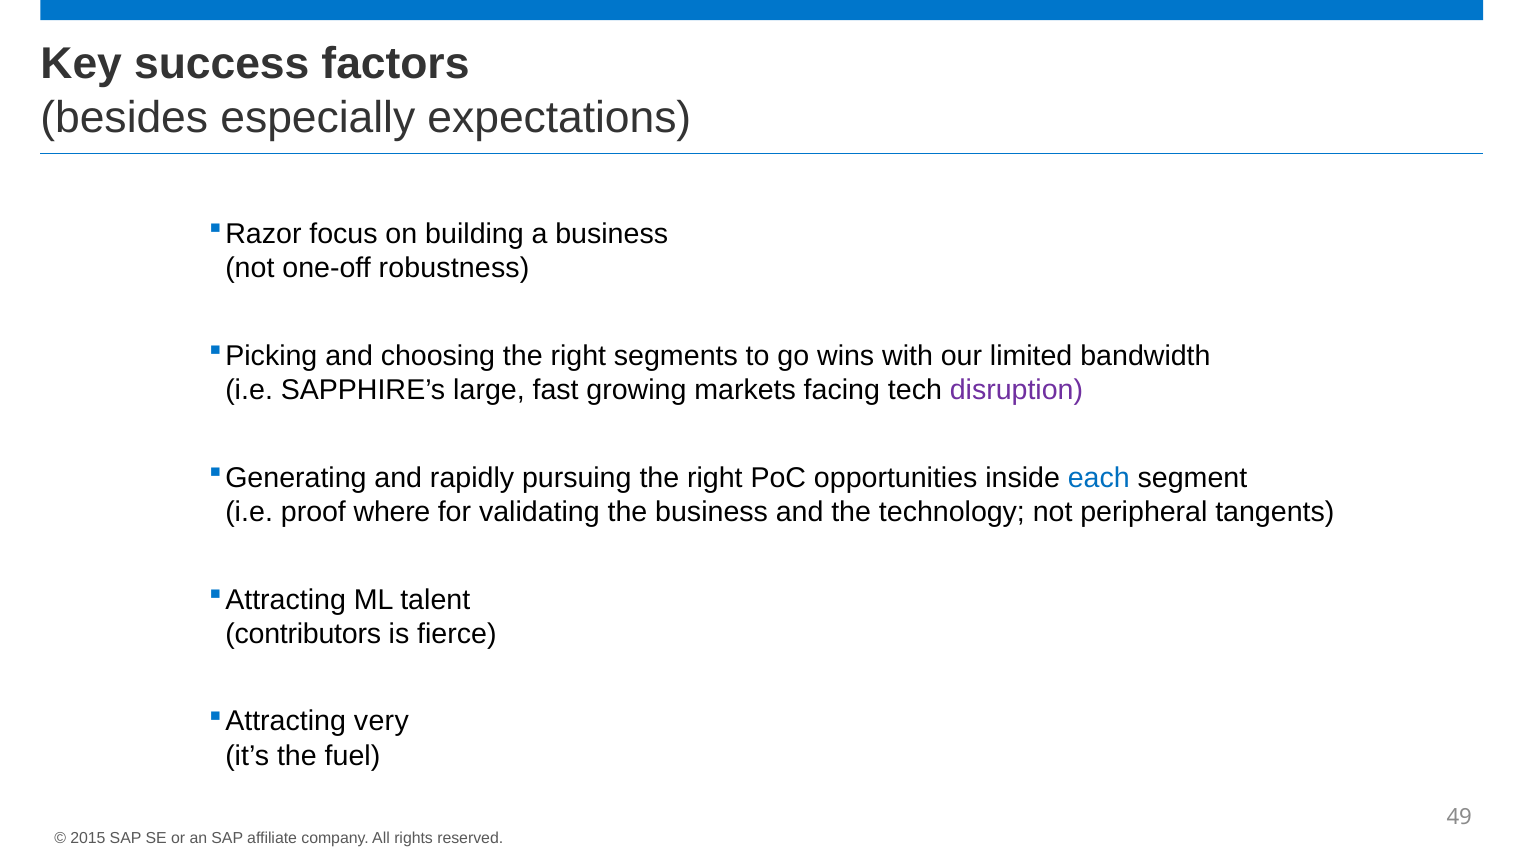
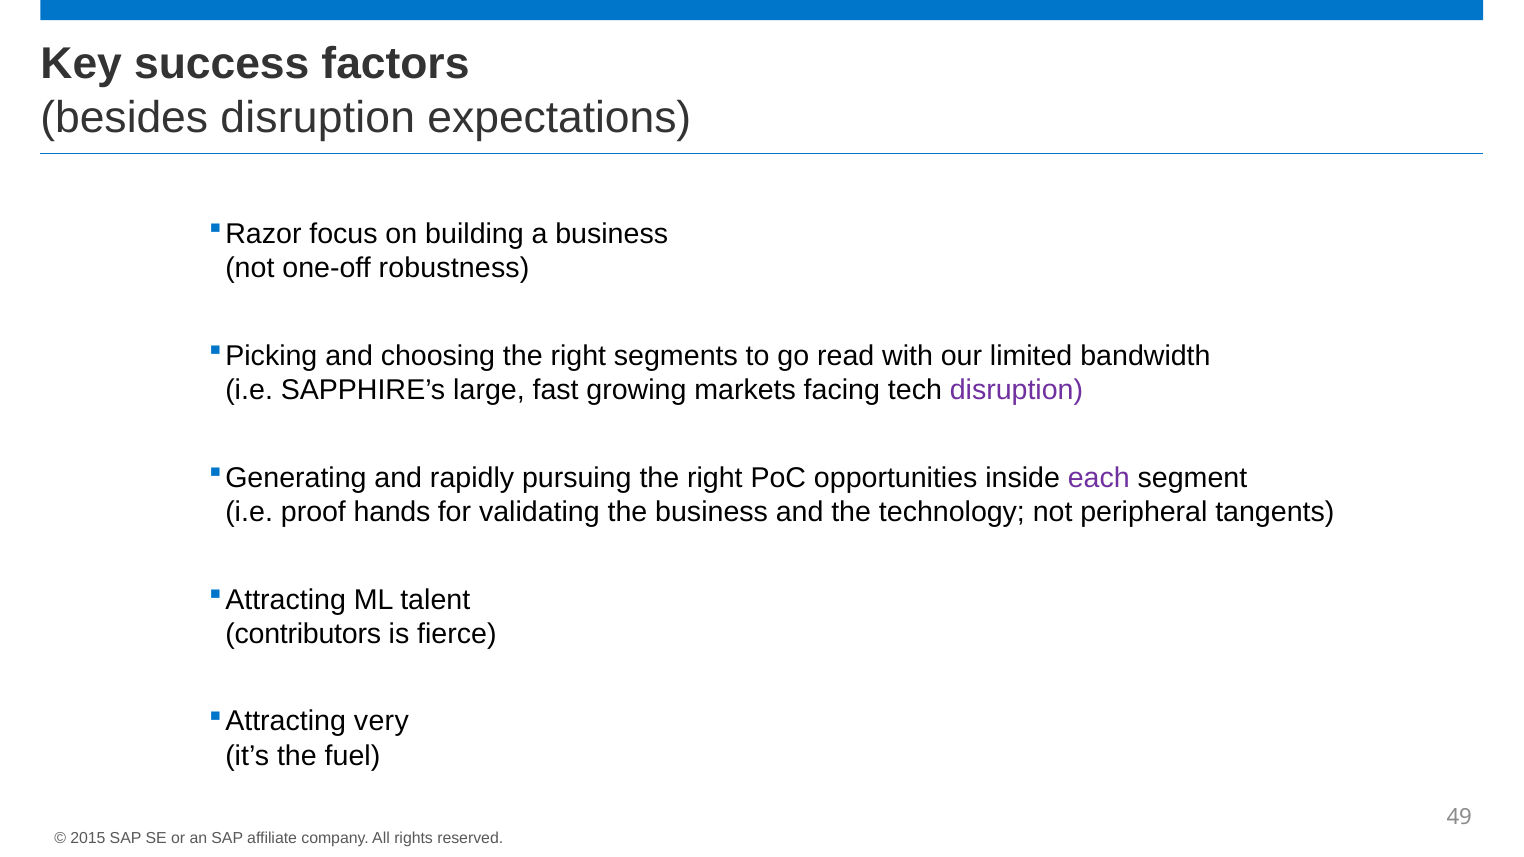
besides especially: especially -> disruption (318, 117)
wins: wins -> read (846, 356)
each colour: blue -> purple (1099, 478)
where: where -> hands (392, 512)
